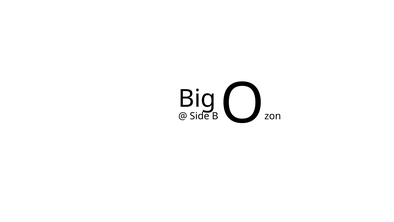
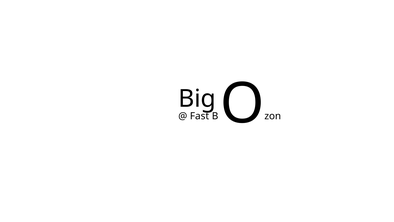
Side: Side -> Fast (199, 116)
